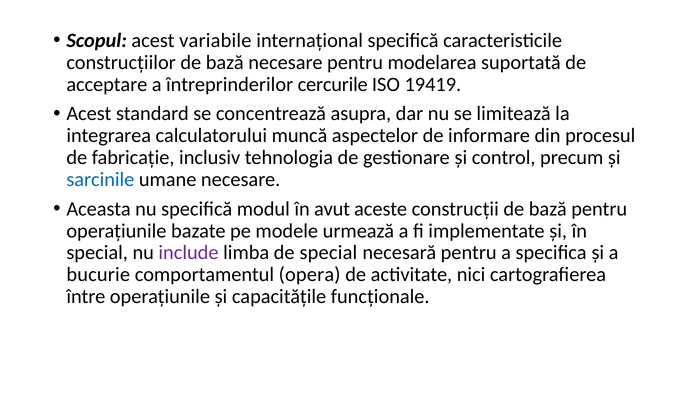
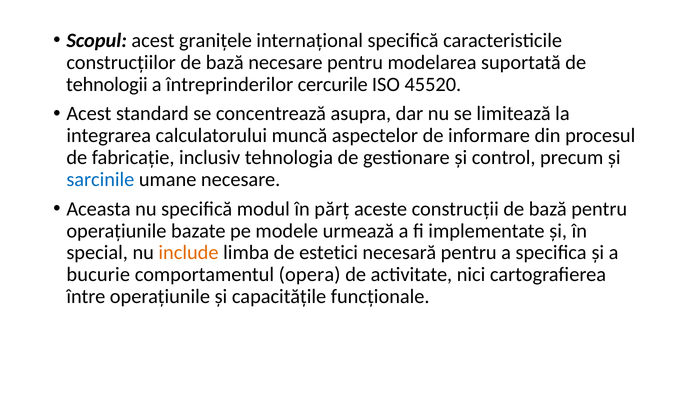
variabile: variabile -> granițele (215, 40)
acceptare: acceptare -> tehnologii (107, 84)
19419: 19419 -> 45520 (433, 84)
avut: avut -> părț (332, 209)
include colour: purple -> orange (188, 253)
de special: special -> estetici (329, 253)
